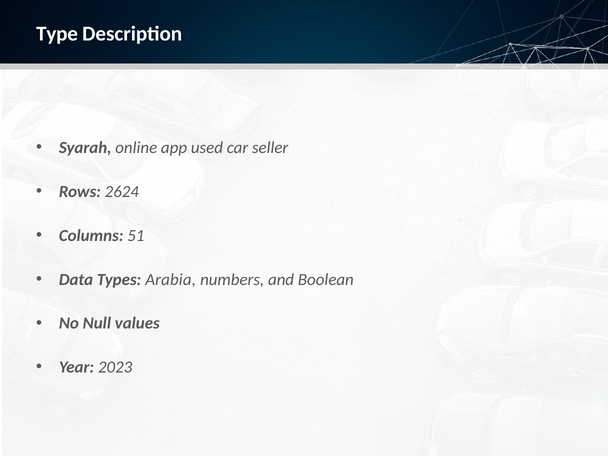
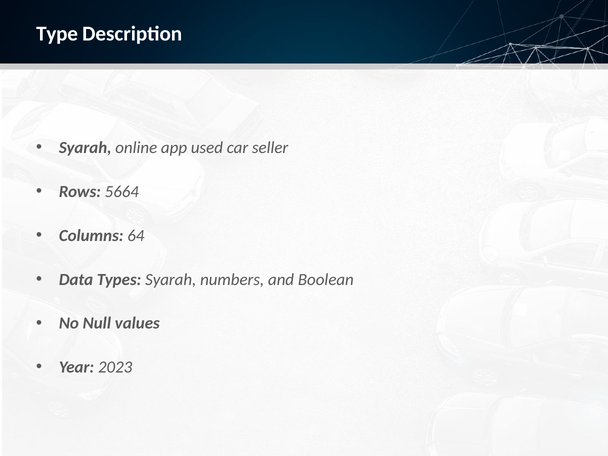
2624: 2624 -> 5664 (122, 192)
51: 51 -> 64 (136, 236)
Types Arabia: Arabia -> Syarah (171, 279)
